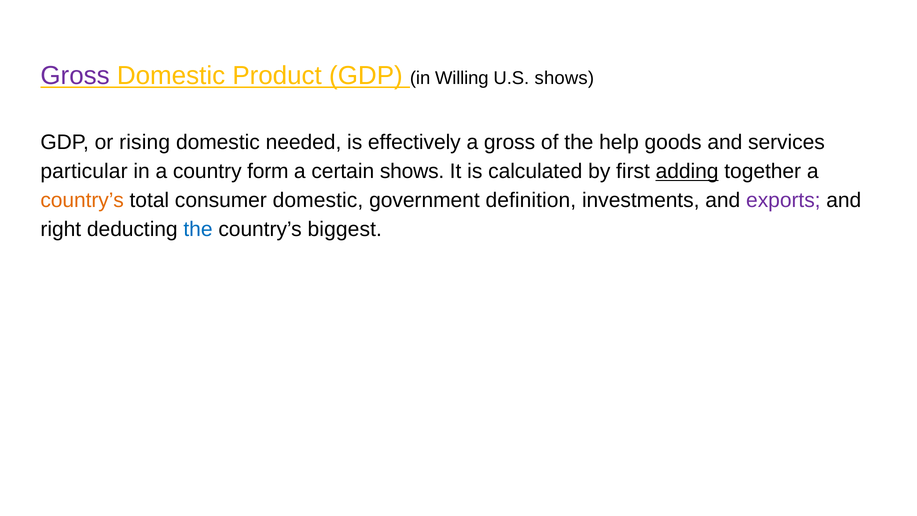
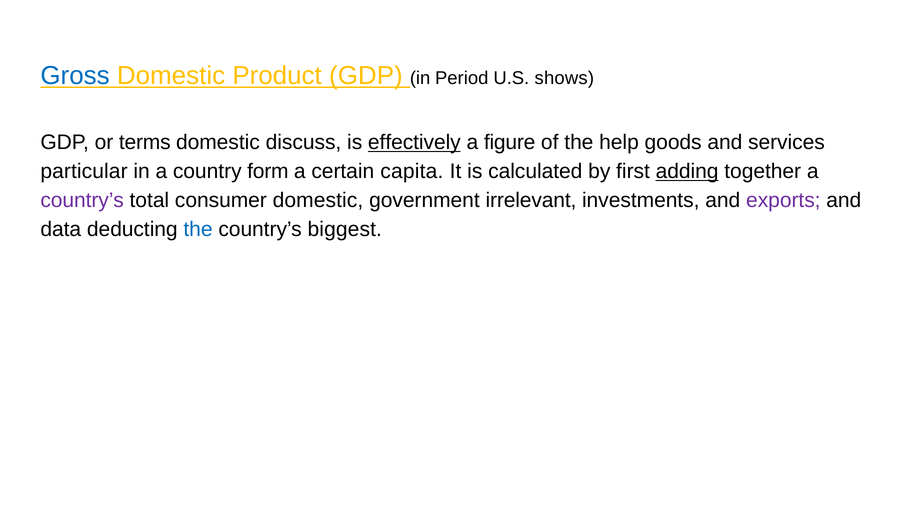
Gross colour: purple -> blue (75, 76)
Willing: Willing -> Period (462, 78)
rising: rising -> terms (145, 142)
needed: needed -> discuss (303, 142)
effectively underline: none -> present (414, 142)
a gross: gross -> figure (510, 142)
certain shows: shows -> capita (412, 171)
country’s colour: orange -> purple (82, 200)
definition: definition -> irrelevant (531, 200)
right: right -> data (61, 229)
